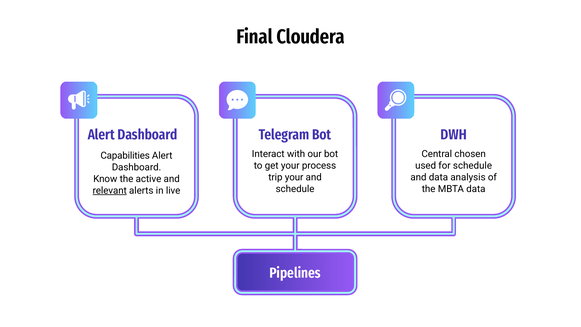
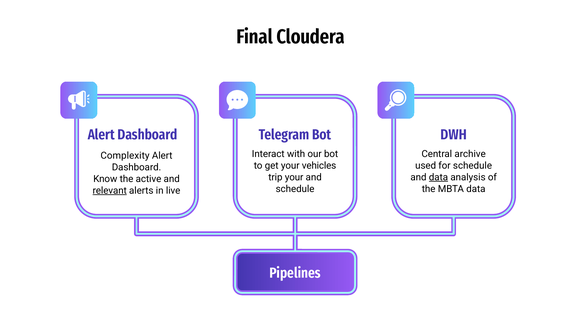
chosen: chosen -> archive (470, 154)
Capabilities: Capabilities -> Complexity (125, 156)
process: process -> vehicles (319, 166)
data underline: none -> present (438, 177)
